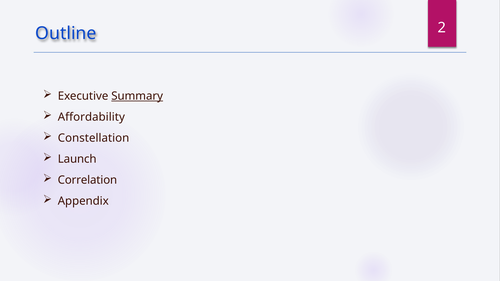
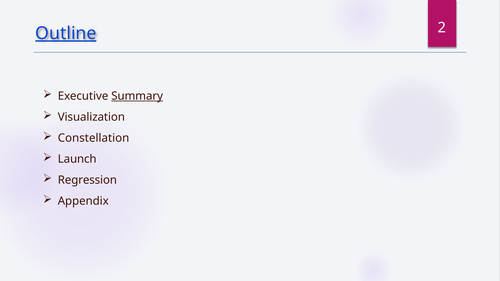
Outline underline: none -> present (66, 33)
Affordability: Affordability -> Visualization (91, 117)
Correlation: Correlation -> Regression (87, 180)
